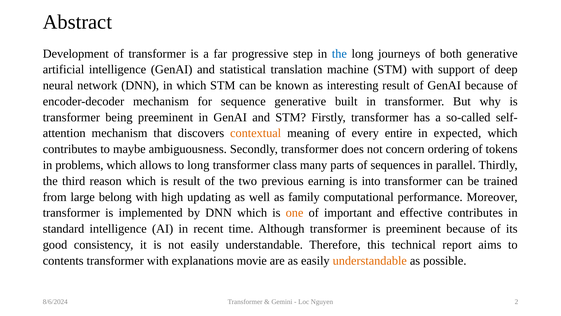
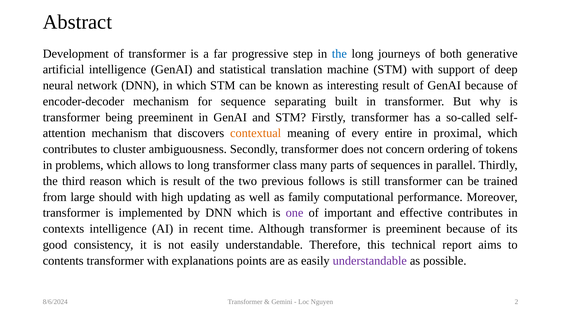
sequence generative: generative -> separating (300, 101)
expected: expected -> proximal (458, 133)
maybe: maybe -> cluster (129, 149)
earning: earning -> follows (326, 181)
into: into -> still (371, 181)
belong: belong -> should (115, 197)
one colour: orange -> purple (295, 213)
standard: standard -> contexts (63, 229)
movie: movie -> points (252, 260)
understandable colour: orange -> purple (370, 260)
